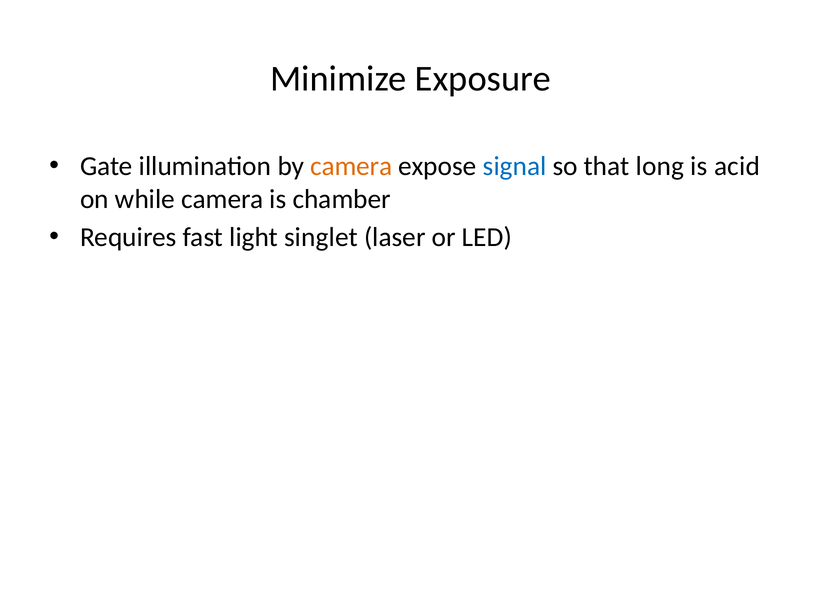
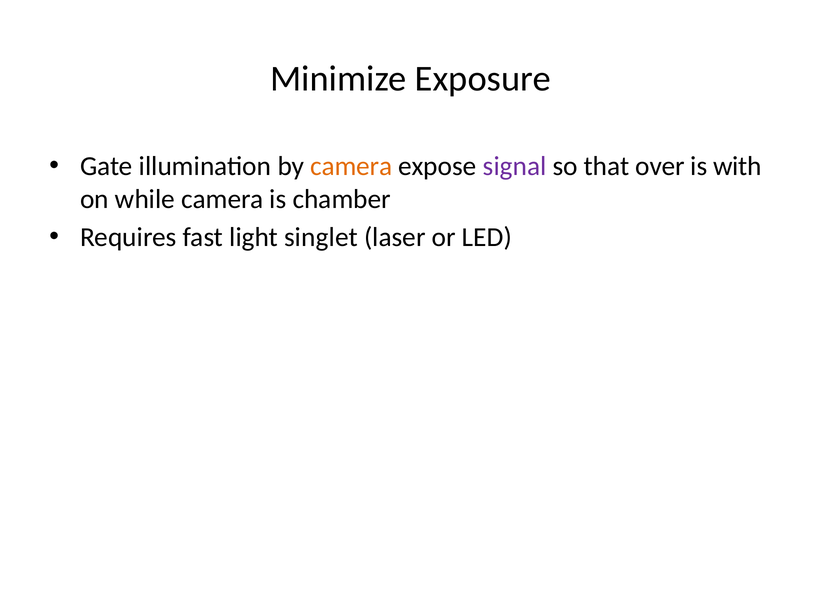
signal colour: blue -> purple (515, 166)
long: long -> over (660, 166)
acid: acid -> with (737, 166)
